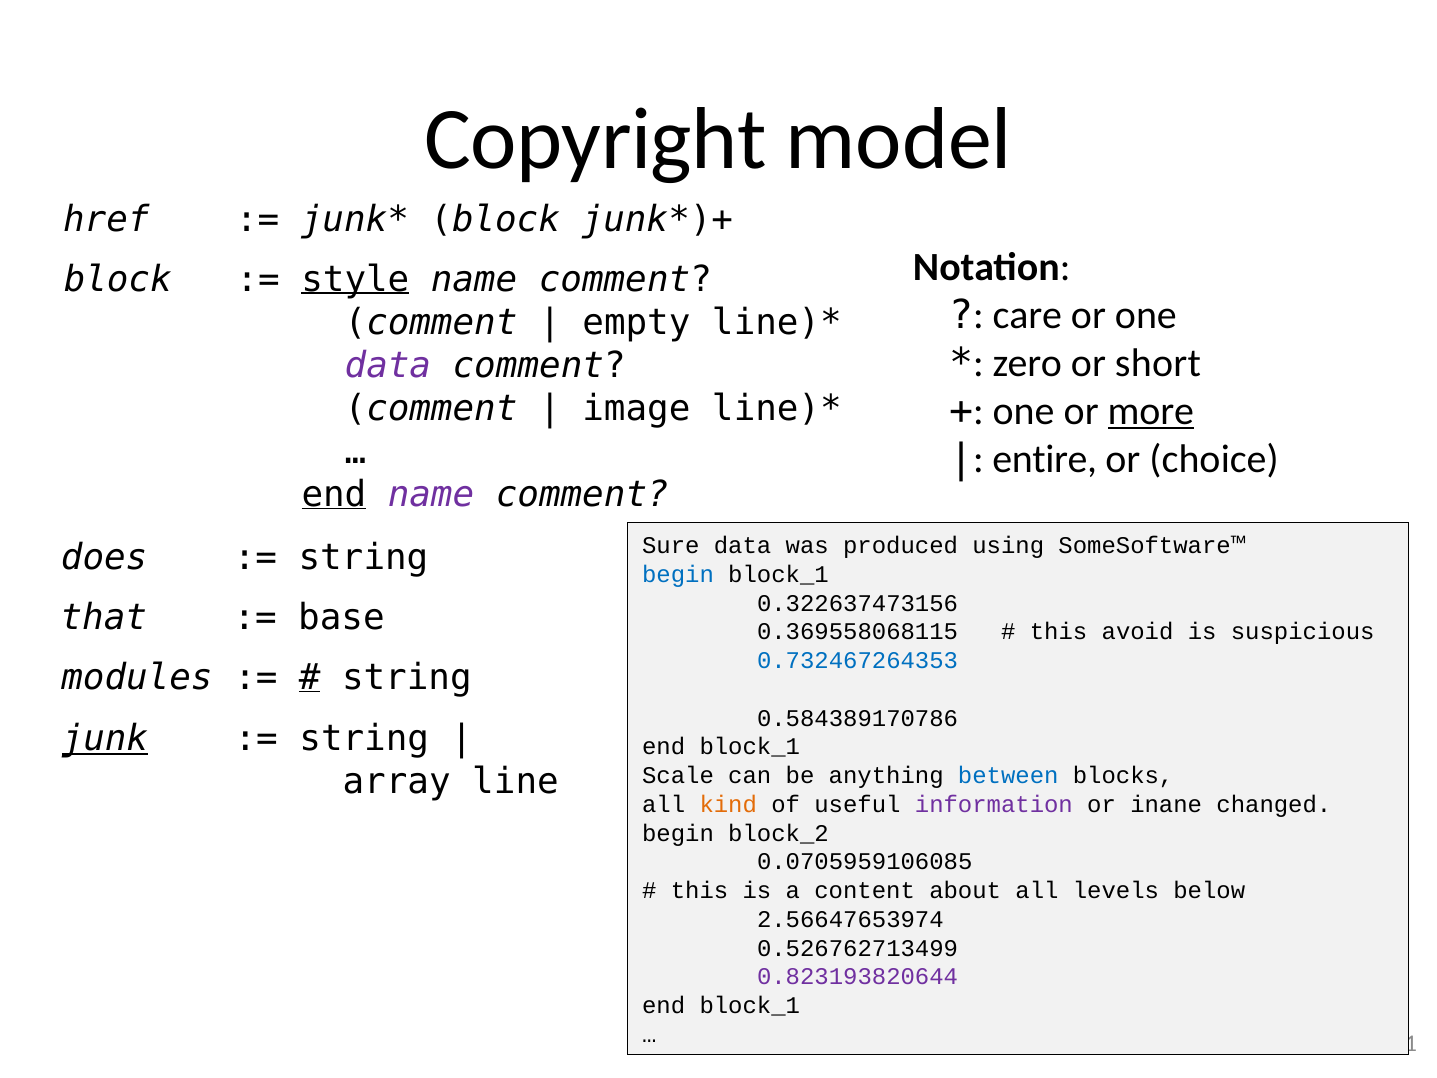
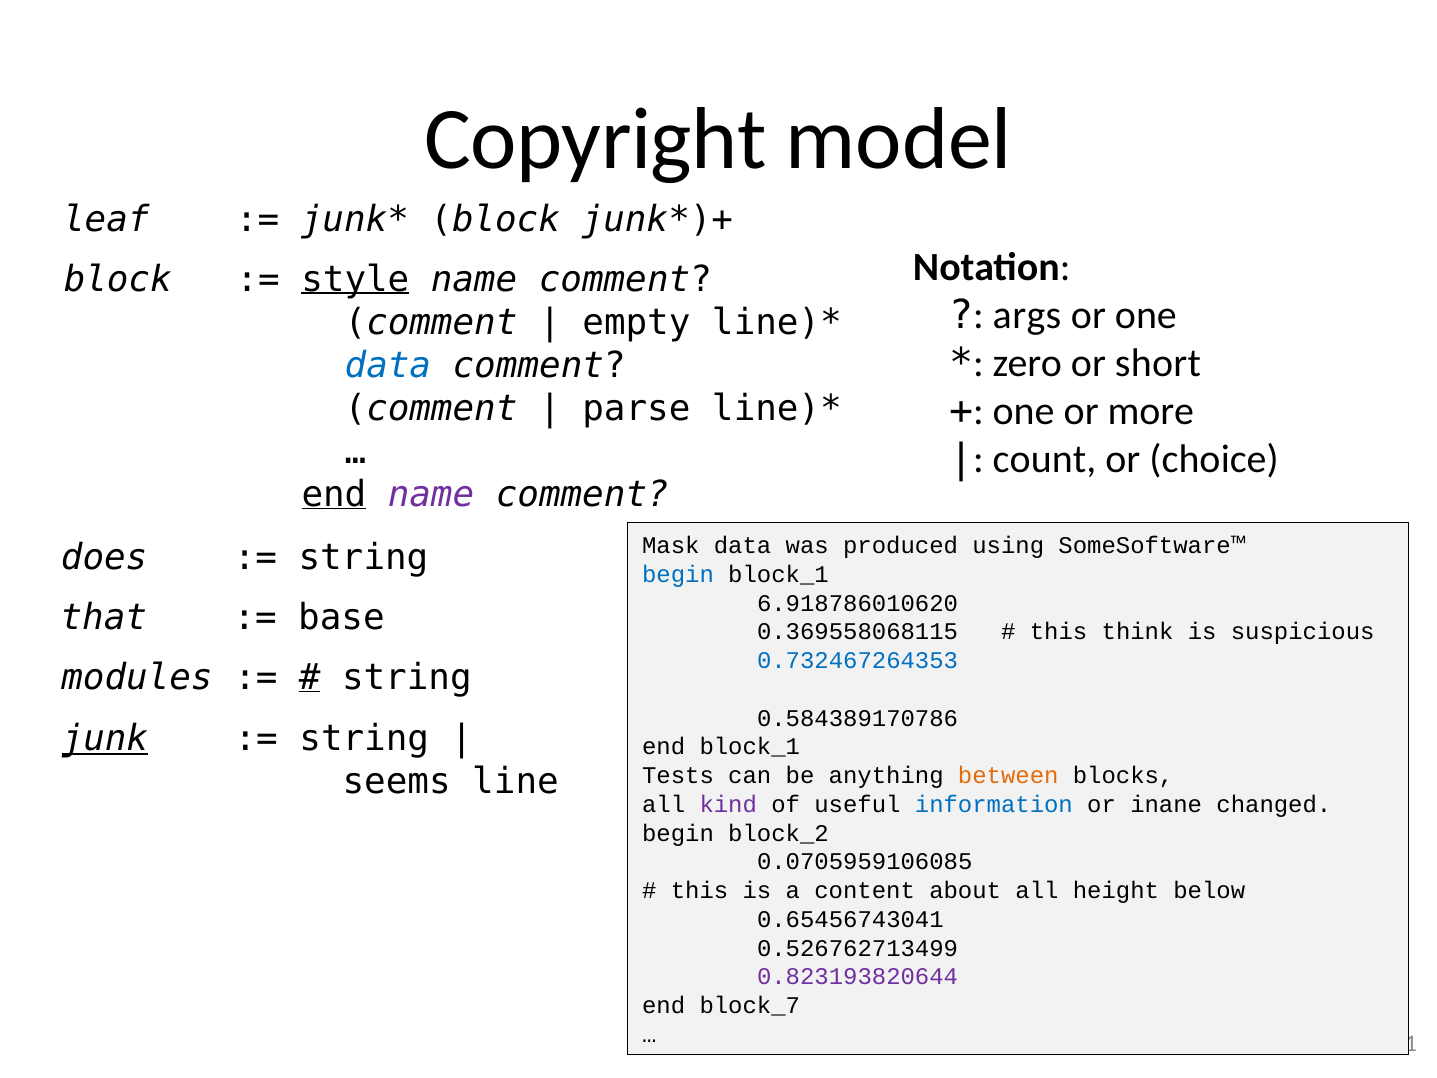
href: href -> leaf (106, 219)
care: care -> args (1027, 315)
data colour: purple -> blue (388, 366)
image: image -> parse (636, 409)
more underline: present -> none (1151, 411)
entire: entire -> count (1044, 459)
Sure: Sure -> Mask (671, 546)
0.322637473156: 0.322637473156 -> 6.918786010620 (858, 603)
avoid: avoid -> think (1138, 632)
array: array -> seems (397, 781)
Scale: Scale -> Tests (678, 775)
between colour: blue -> orange (1008, 775)
kind colour: orange -> purple (728, 804)
information colour: purple -> blue (994, 804)
levels: levels -> height (1116, 890)
2.56647653974: 2.56647653974 -> 0.65456743041 (850, 919)
block_1: block_1 -> block_7 (750, 1005)
